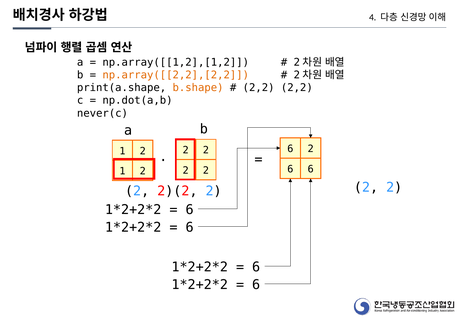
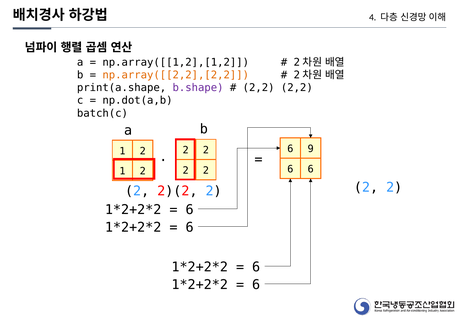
b.shape colour: orange -> purple (198, 88)
never(c: never(c -> batch(c (102, 113)
2: 2 -> 9 (311, 149)
